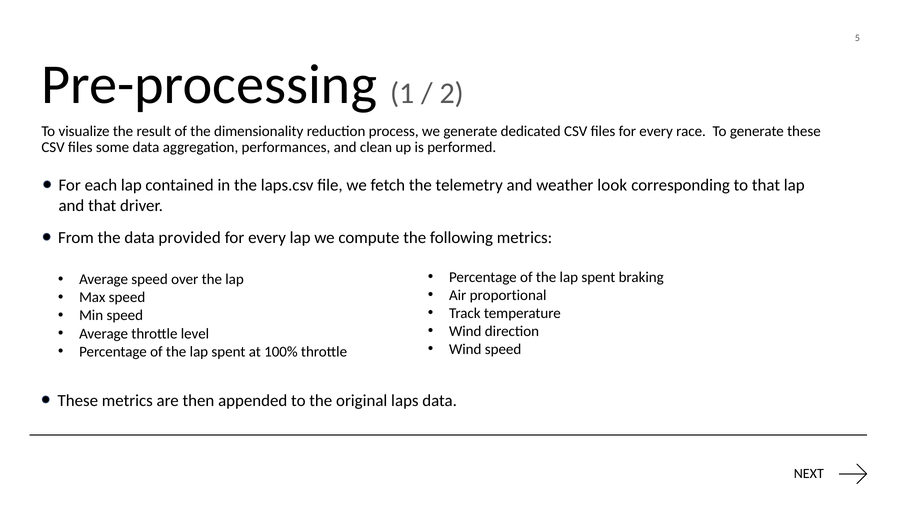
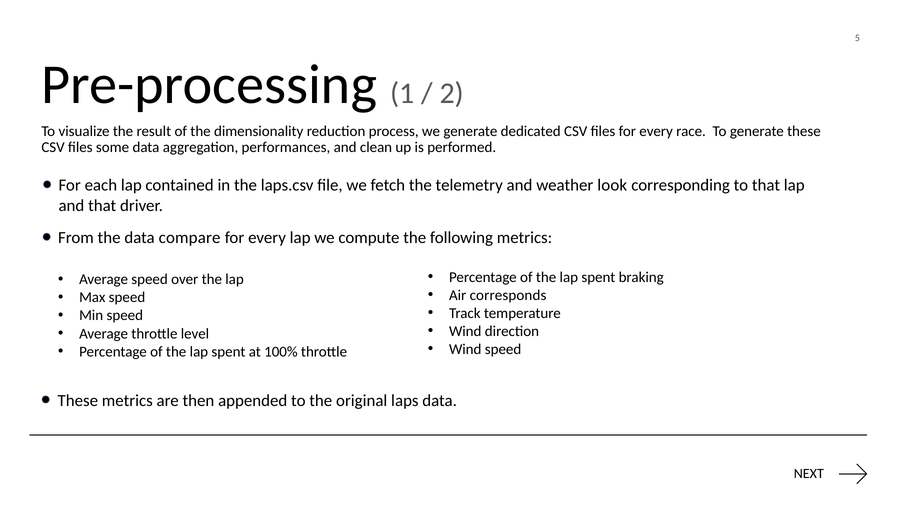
provided: provided -> compare (190, 238)
proportional: proportional -> corresponds (508, 295)
